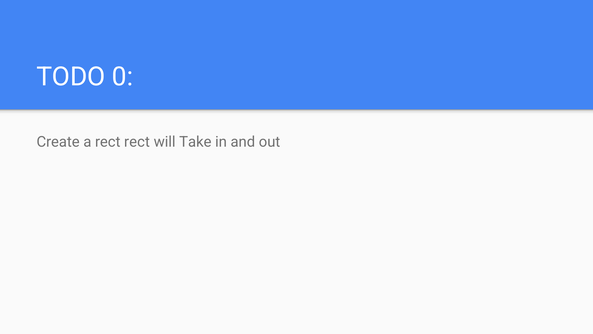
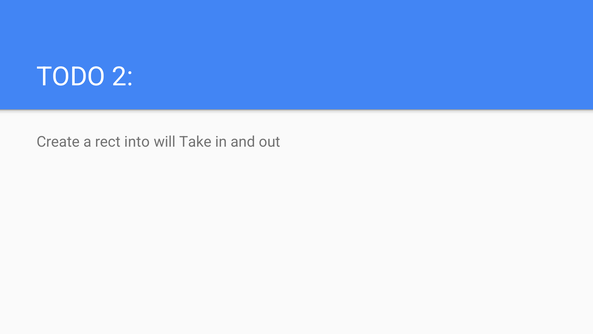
0: 0 -> 2 (123, 77)
rect rect: rect -> into (137, 142)
